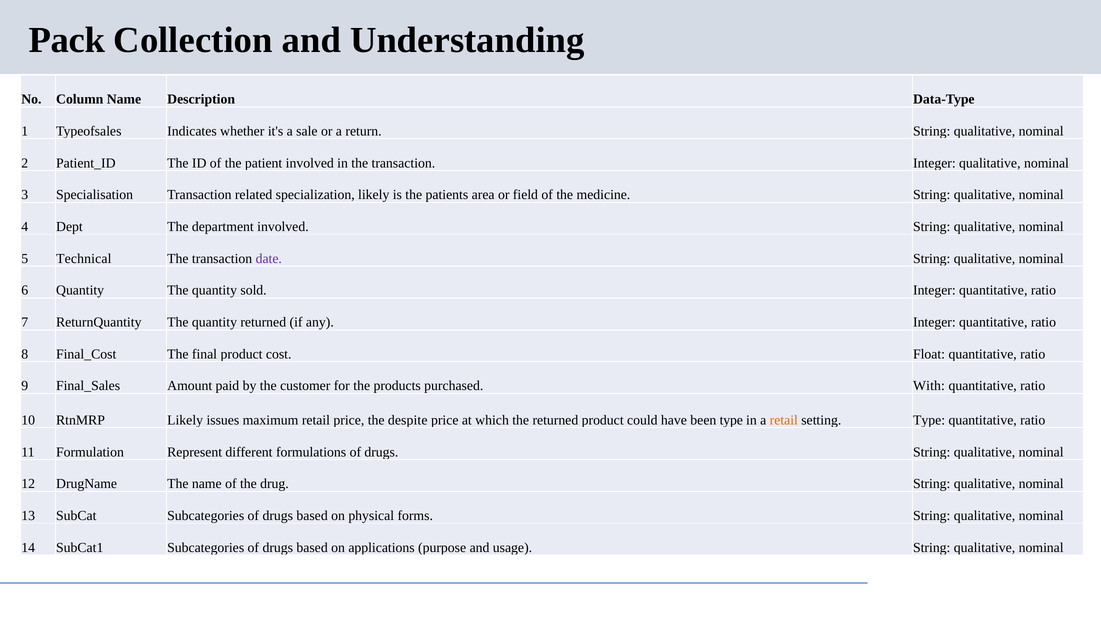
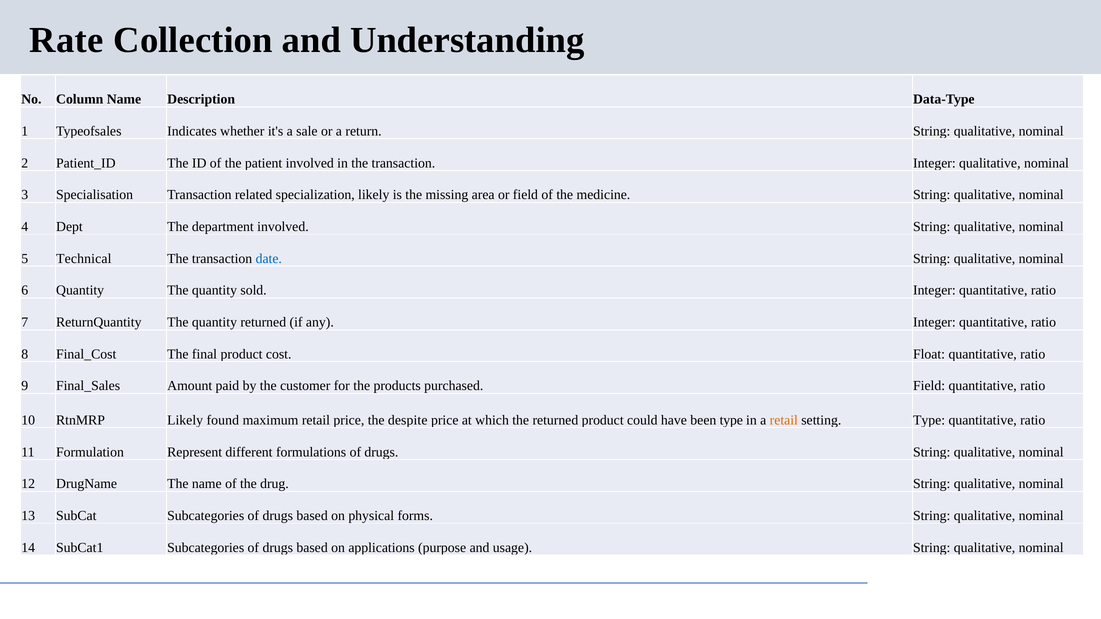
Pack: Pack -> Rate (66, 40)
patients: patients -> missing (447, 195)
date colour: purple -> blue (269, 259)
purchased With: With -> Field (929, 386)
issues: issues -> found (223, 420)
